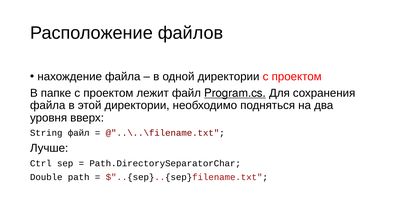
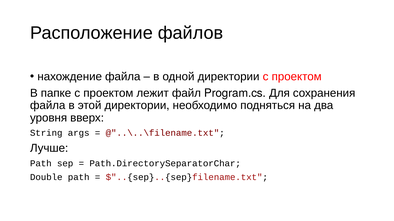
Program.cs underline: present -> none (235, 93)
String файл: файл -> args (79, 133)
Ctrl: Ctrl -> Path (41, 164)
